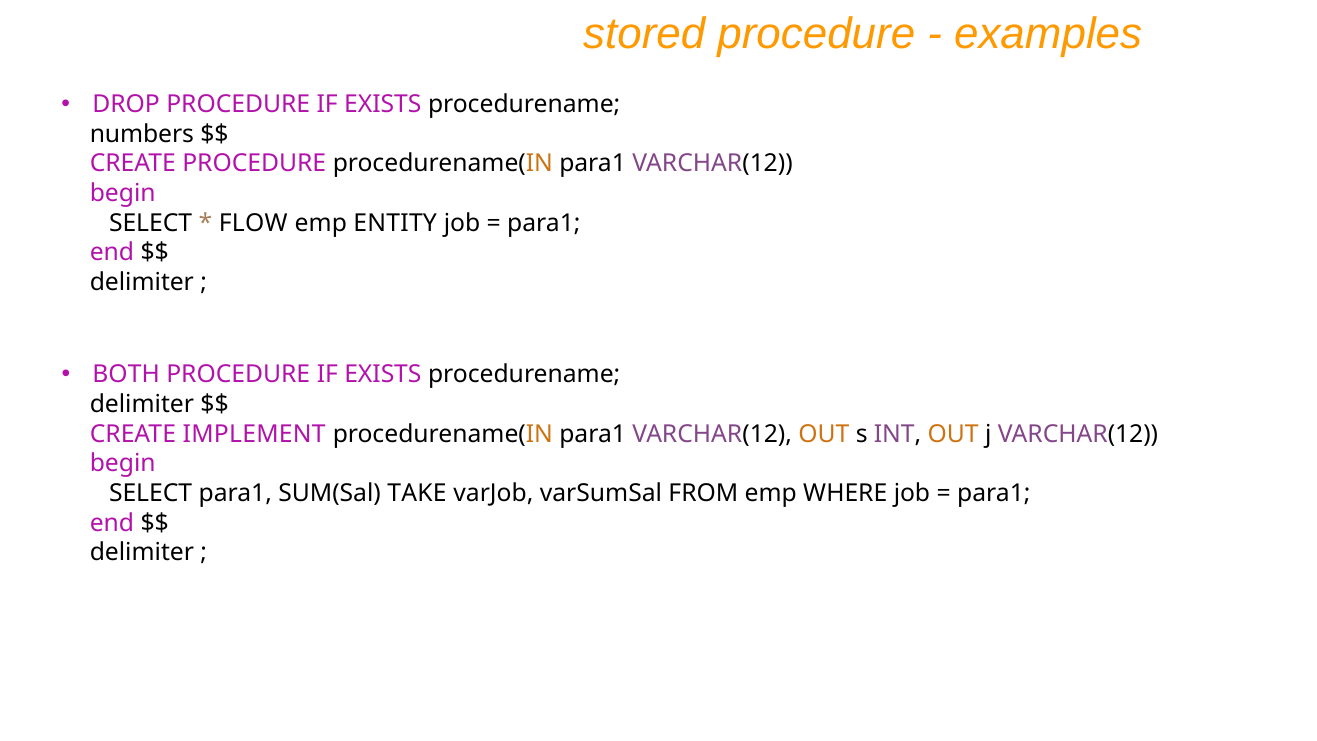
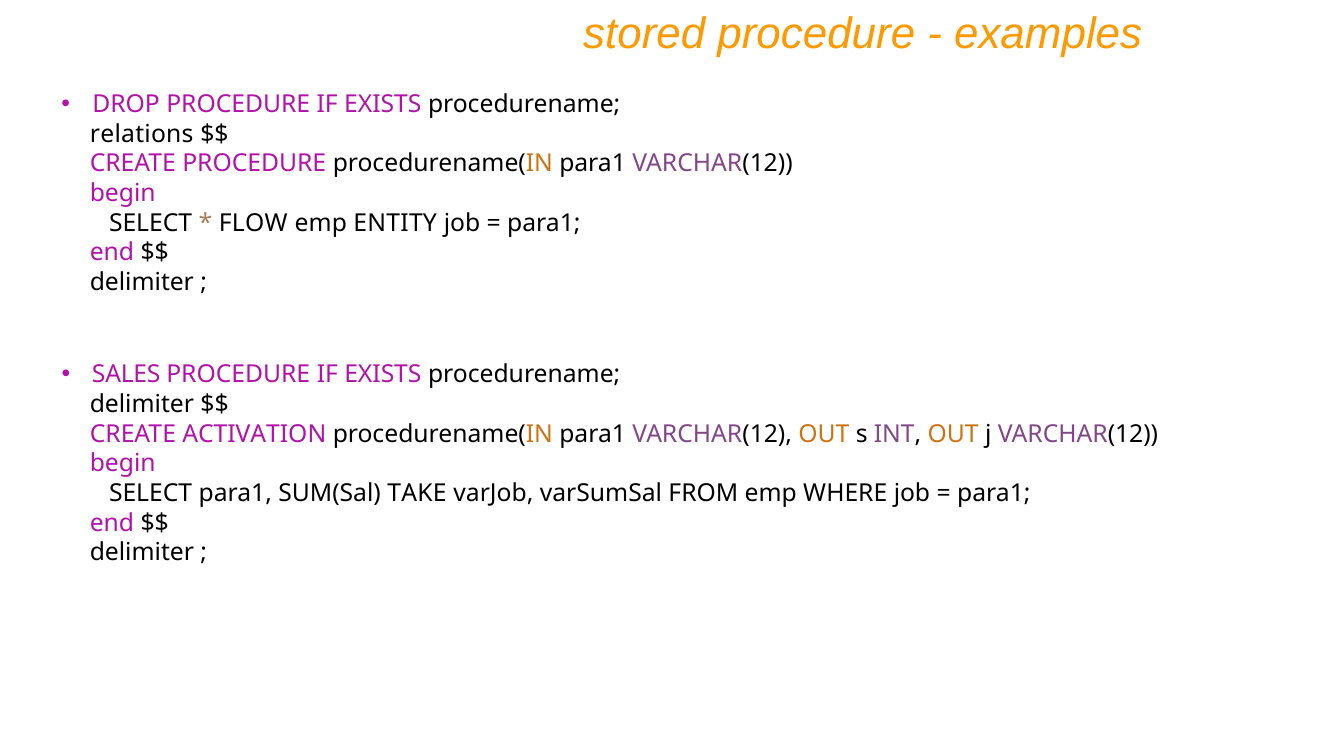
numbers: numbers -> relations (142, 134)
BOTH: BOTH -> SALES (126, 375)
IMPLEMENT: IMPLEMENT -> ACTIVATION (254, 434)
